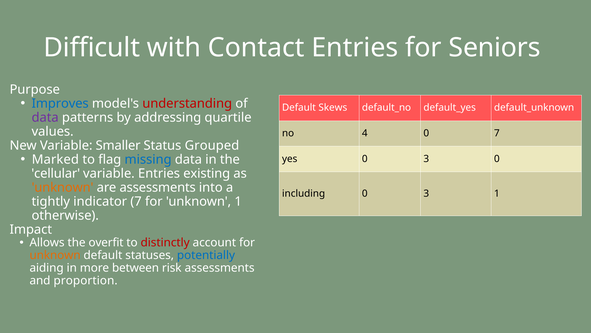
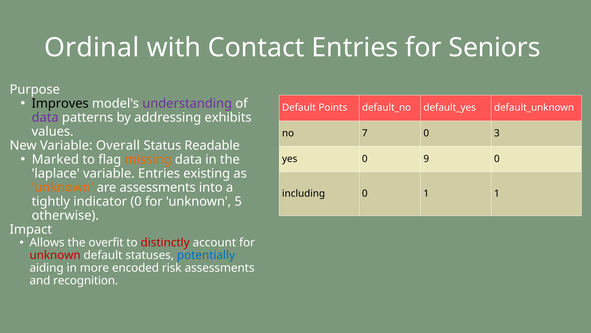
Difficult: Difficult -> Ordinal (92, 48)
Improves colour: blue -> black (60, 103)
understanding colour: red -> purple (187, 103)
Skews: Skews -> Points (333, 107)
quartile: quartile -> exhibits (228, 117)
4: 4 -> 7 (365, 133)
0 7: 7 -> 3 (497, 133)
Smaller: Smaller -> Overall (118, 145)
Grouped: Grouped -> Readable (212, 145)
missing colour: blue -> orange (148, 159)
yes 0 3: 3 -> 9 (426, 158)
cellular: cellular -> laplace (56, 173)
3: 3 -> 1 (426, 193)
indicator 7: 7 -> 0 (136, 201)
unknown 1: 1 -> 5 (238, 201)
unknown colour: orange -> red (55, 255)
between: between -> encoded (136, 268)
proportion: proportion -> recognition (86, 280)
